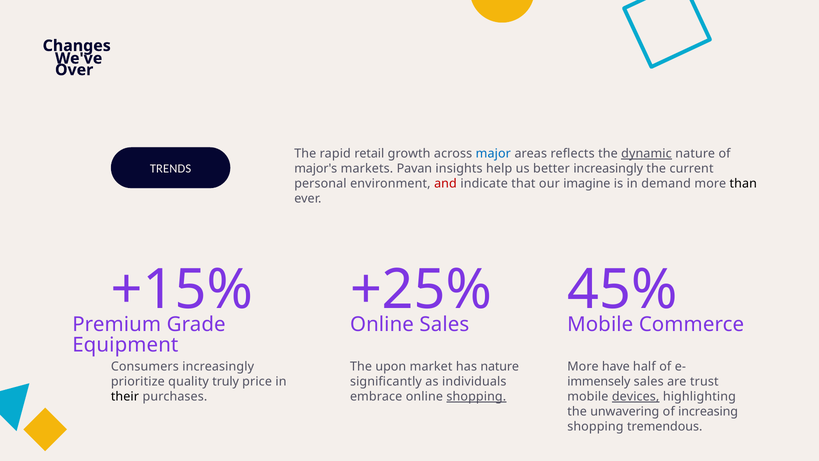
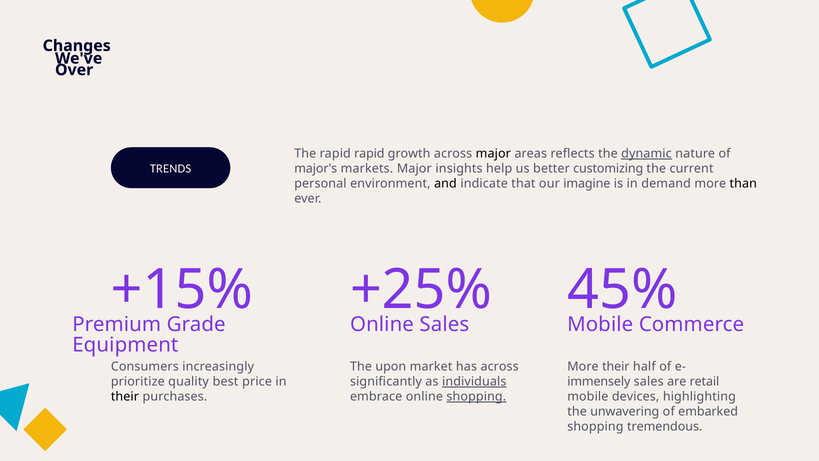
rapid retail: retail -> rapid (369, 154)
major colour: blue -> black (493, 154)
markets Pavan: Pavan -> Major (414, 168)
better increasingly: increasingly -> customizing (608, 168)
and colour: red -> black (445, 183)
has nature: nature -> across (500, 366)
More have: have -> their (616, 366)
truly: truly -> best (225, 381)
individuals underline: none -> present (474, 381)
trust: trust -> retail (704, 381)
devices underline: present -> none (636, 396)
increasing: increasing -> embarked (708, 411)
